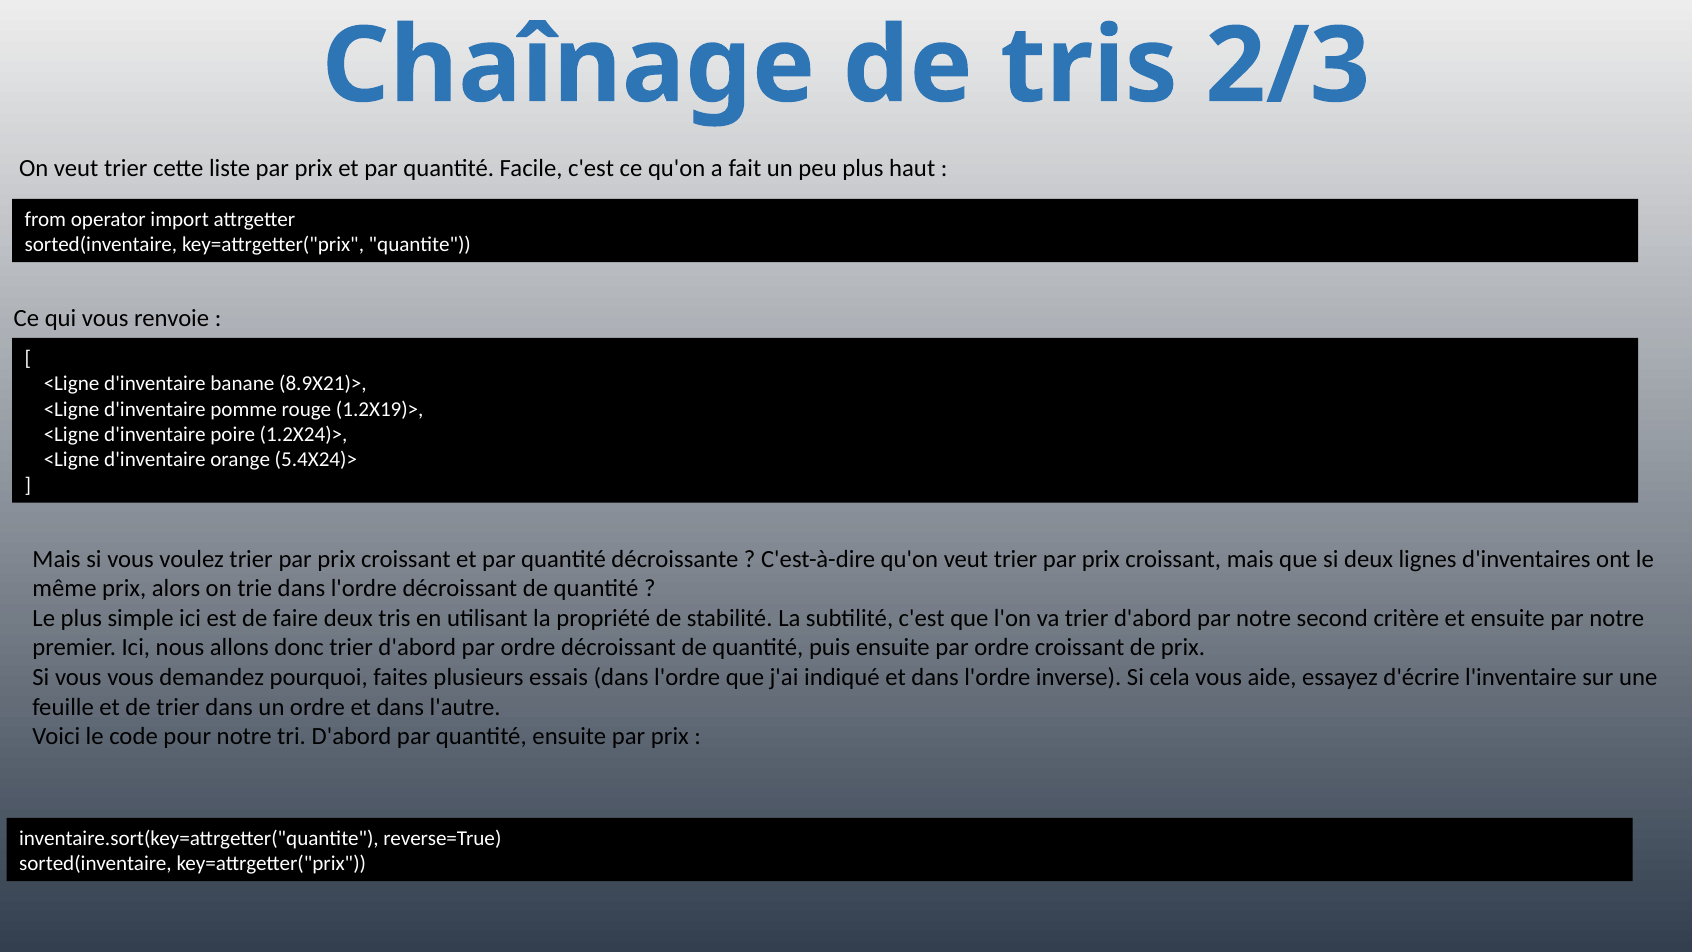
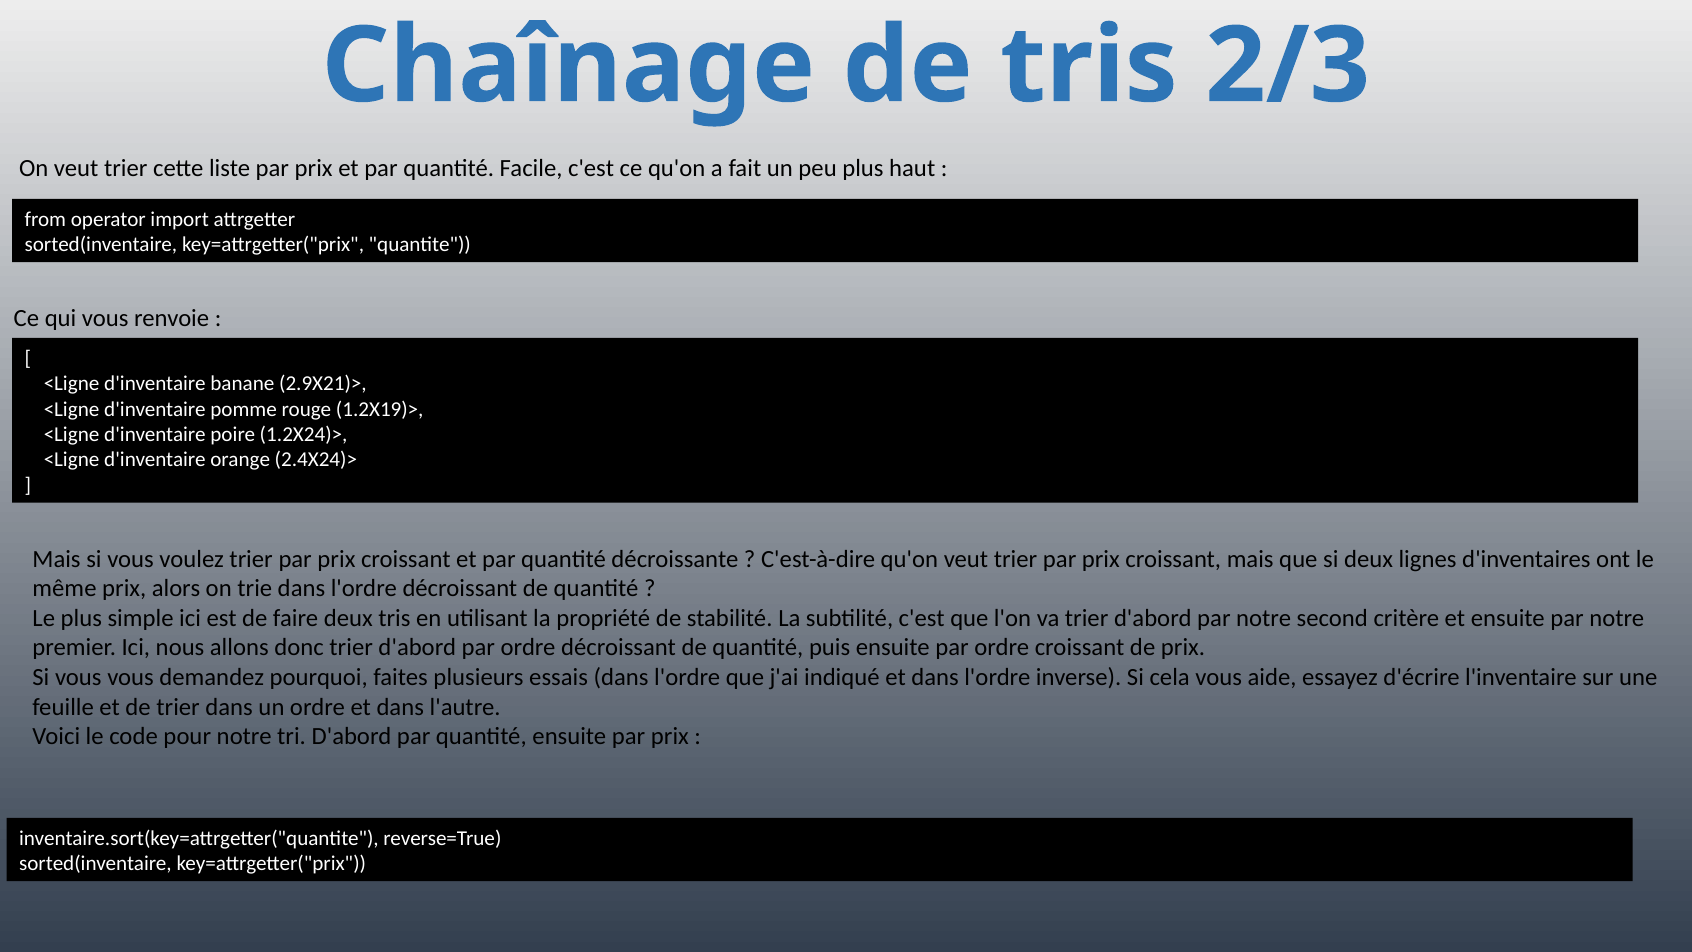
8.9X21)>: 8.9X21)> -> 2.9X21)> (323, 384)
5.4X24)>: 5.4X24)> -> 2.4X24)> (316, 460)
